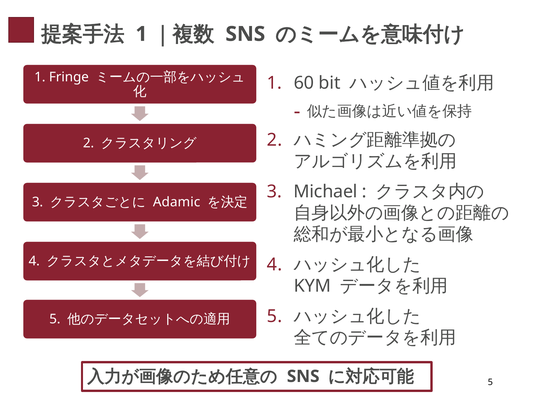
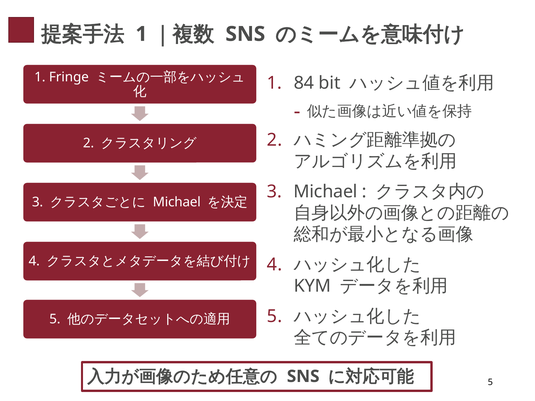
60: 60 -> 84 (304, 83)
Adamic: Adamic -> Michael (177, 202)
